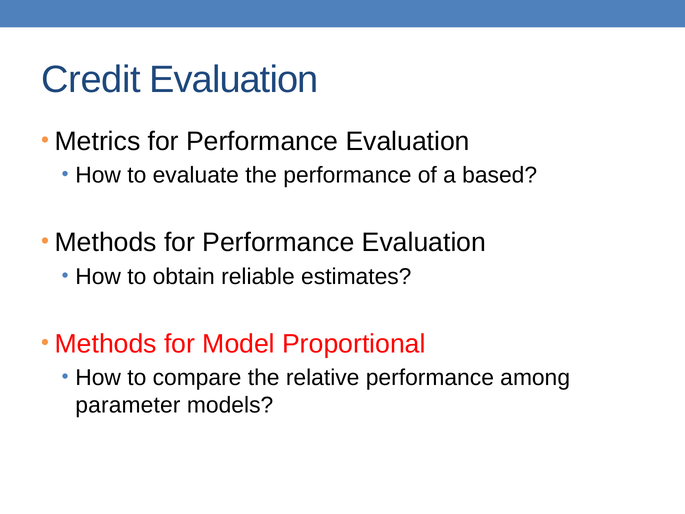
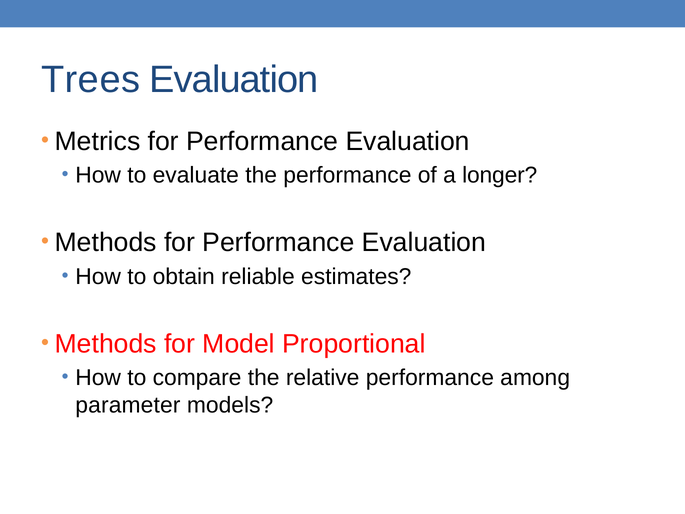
Credit: Credit -> Trees (91, 80)
based: based -> longer (500, 175)
